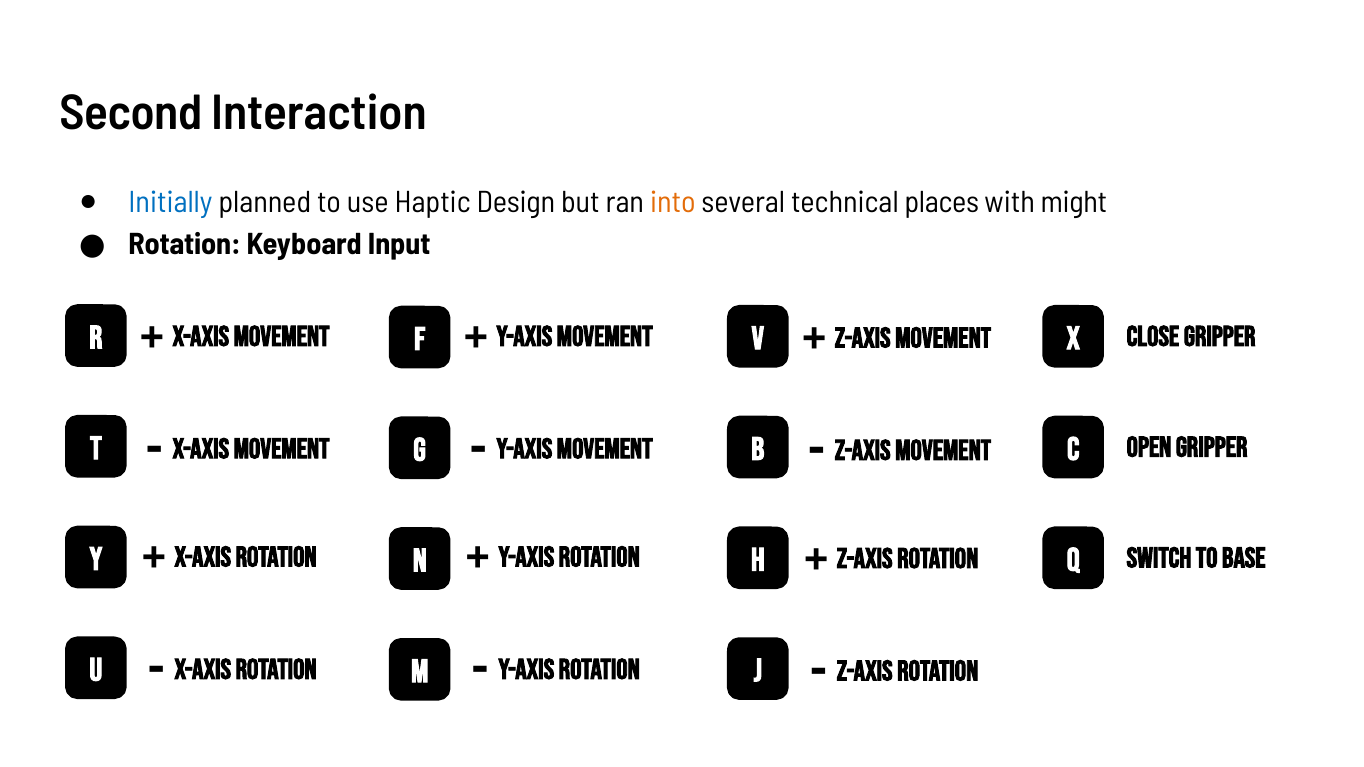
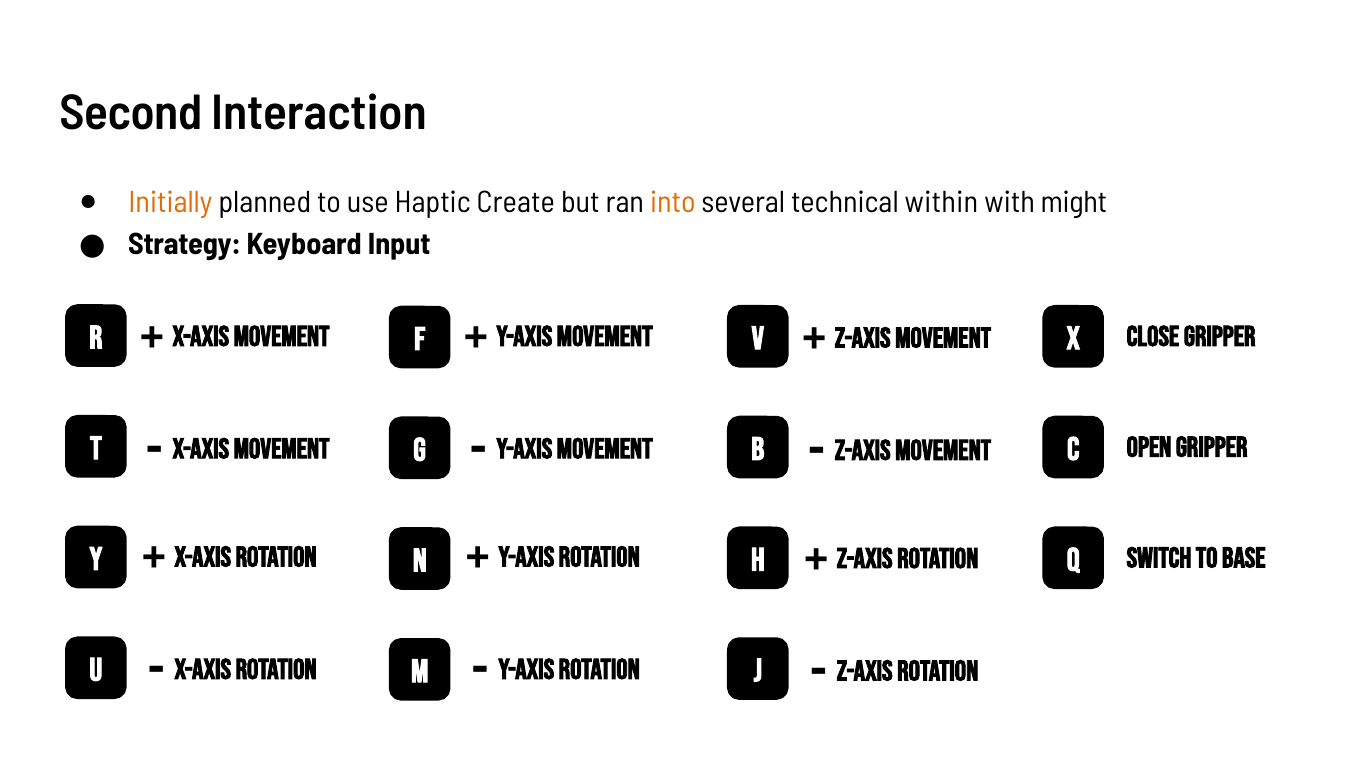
Initially colour: blue -> orange (170, 203)
Design: Design -> Create (516, 203)
places: places -> within (941, 203)
Rotation: Rotation -> Strategy (185, 244)
